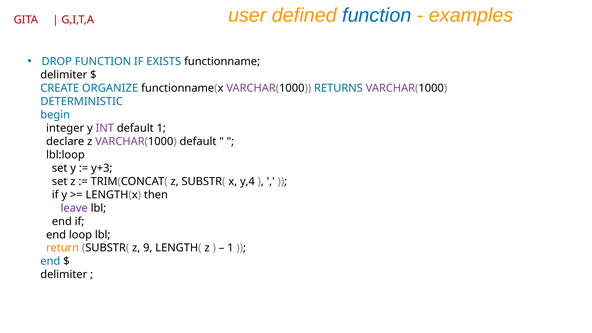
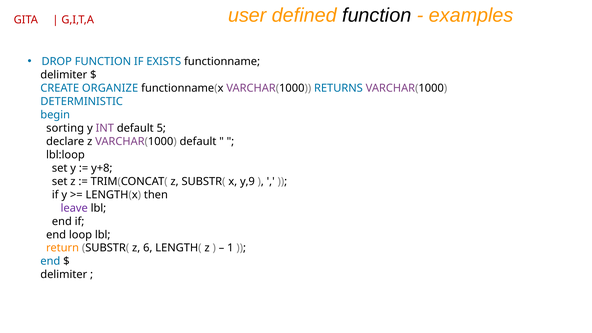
function colour: blue -> black (377, 15)
integer: integer -> sorting (65, 128)
default 1: 1 -> 5 (161, 128)
y+3: y+3 -> y+8 (102, 168)
y,4: y,4 -> y,9 (247, 181)
9: 9 -> 6 (148, 248)
